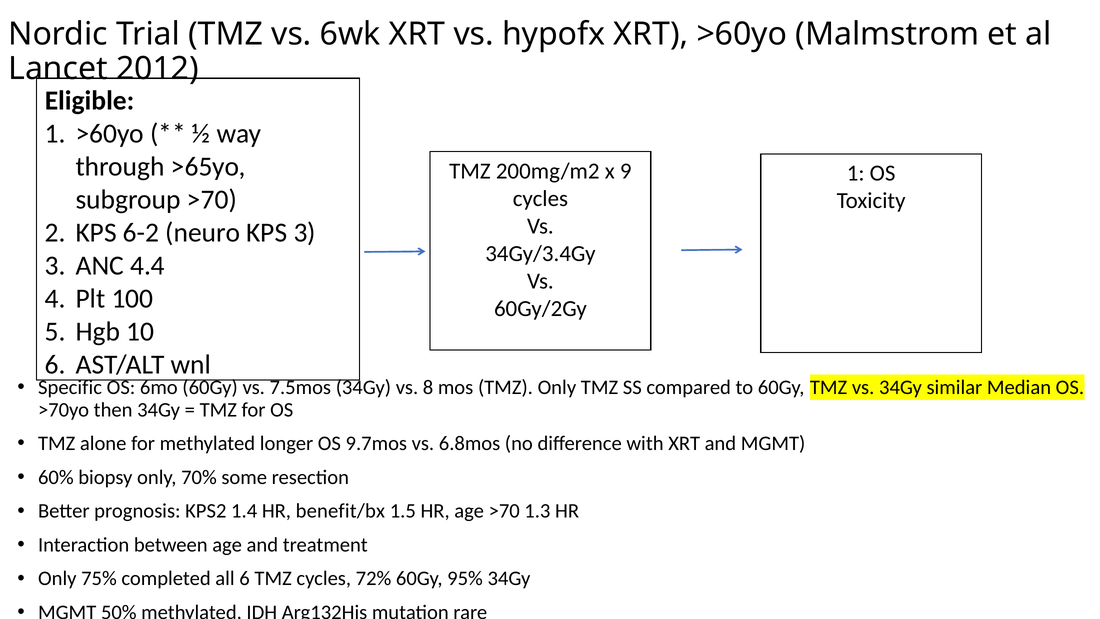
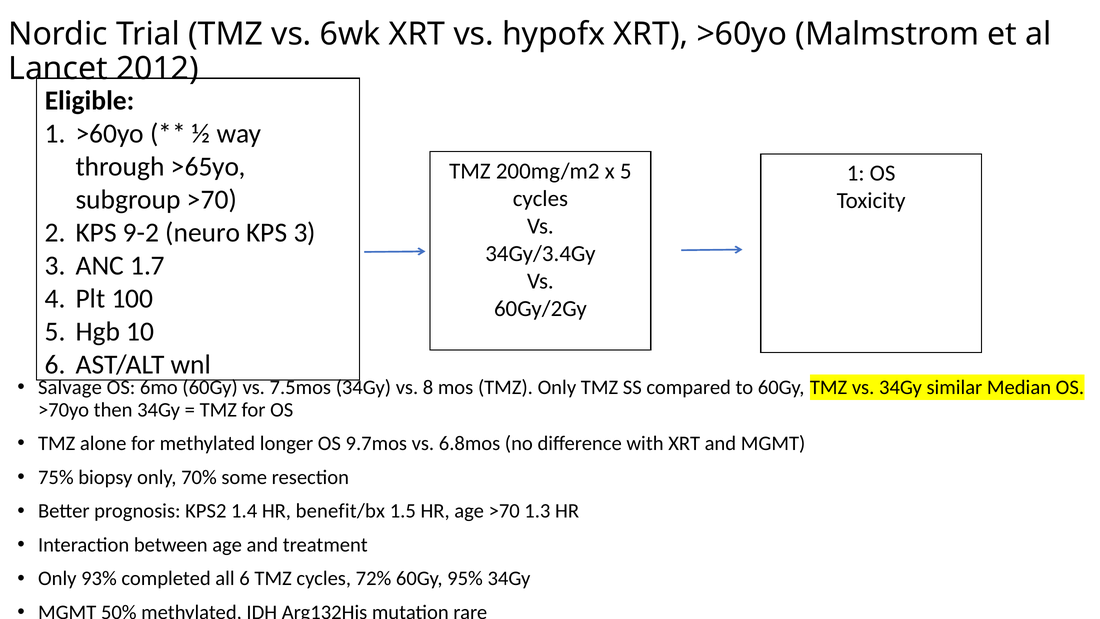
x 9: 9 -> 5 (626, 171)
6-2: 6-2 -> 9-2 (141, 233)
4.4: 4.4 -> 1.7 (148, 266)
Specific: Specific -> Salvage (70, 387)
60%: 60% -> 75% (56, 477)
75%: 75% -> 93% (99, 578)
